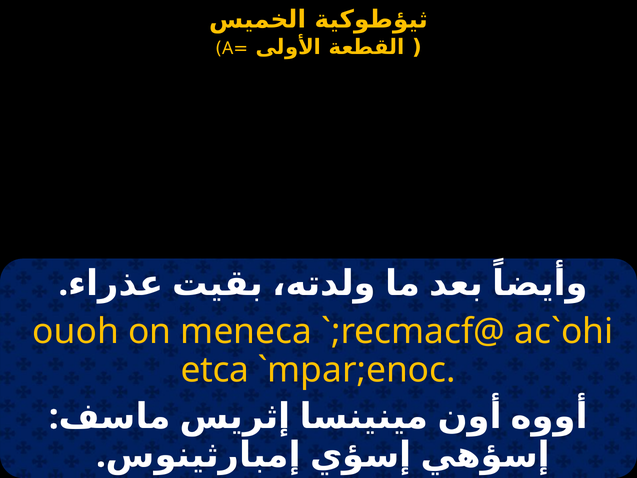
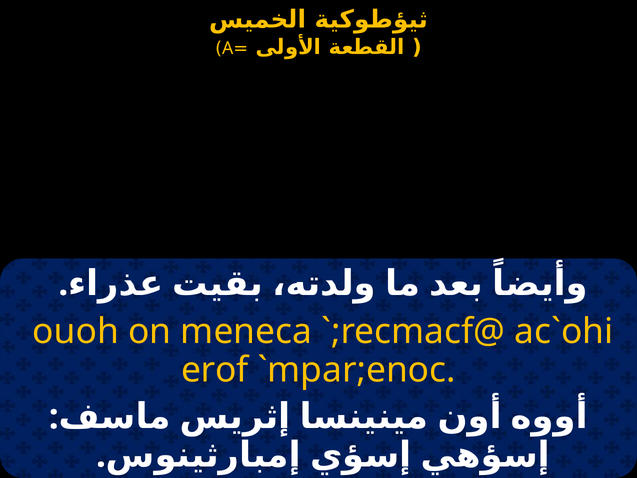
etca: etca -> erof (215, 370)
